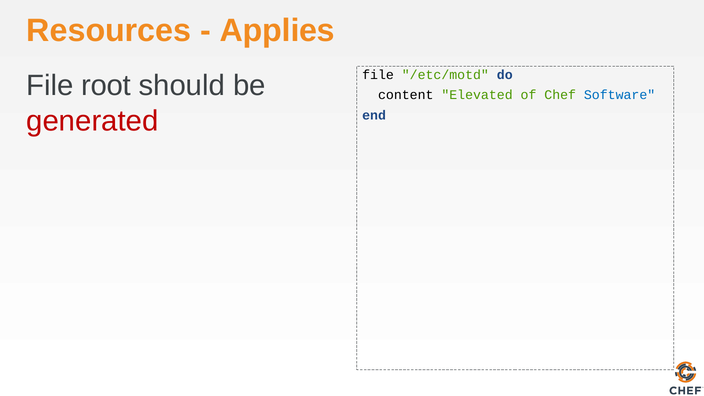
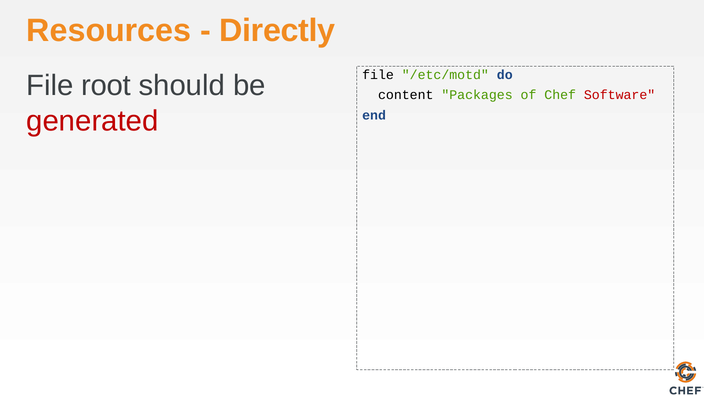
Applies: Applies -> Directly (277, 30)
Elevated: Elevated -> Packages (477, 95)
Software colour: blue -> red (620, 95)
